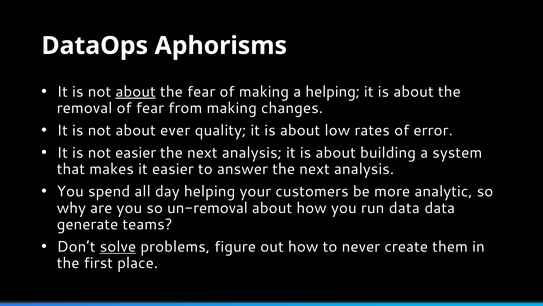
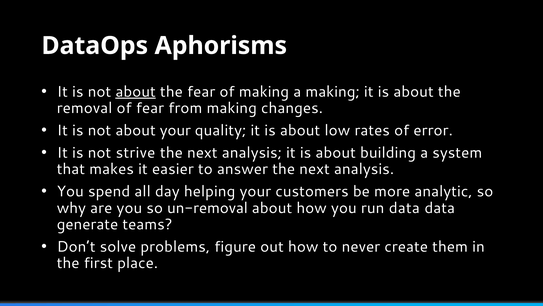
a helping: helping -> making (333, 92)
about ever: ever -> your (175, 130)
not easier: easier -> strive (136, 152)
solve underline: present -> none (118, 246)
